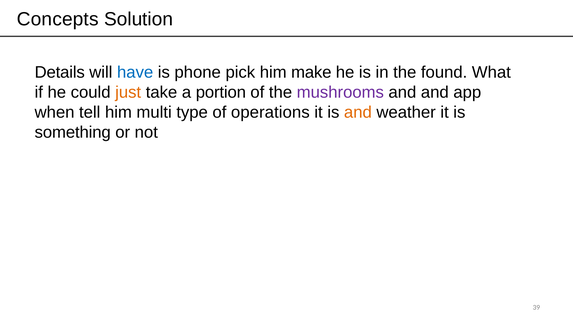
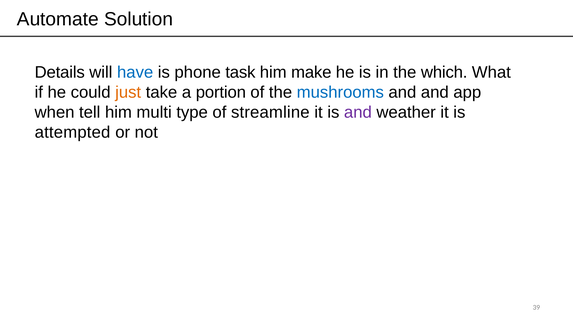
Concepts: Concepts -> Automate (58, 19)
pick: pick -> task (240, 72)
found: found -> which (444, 72)
mushrooms colour: purple -> blue (340, 92)
operations: operations -> streamline (270, 112)
and colour: orange -> purple (358, 112)
something: something -> attempted (73, 132)
